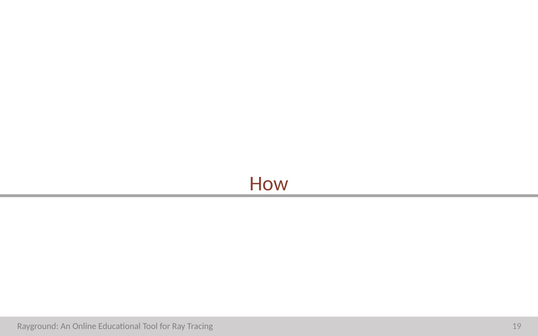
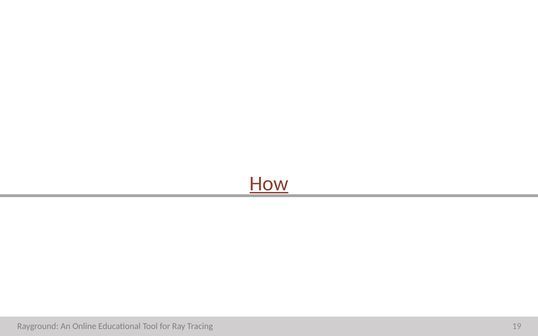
How underline: none -> present (269, 184)
